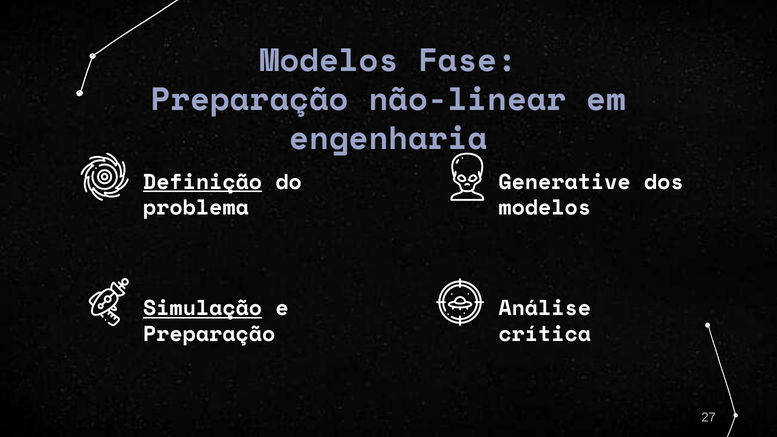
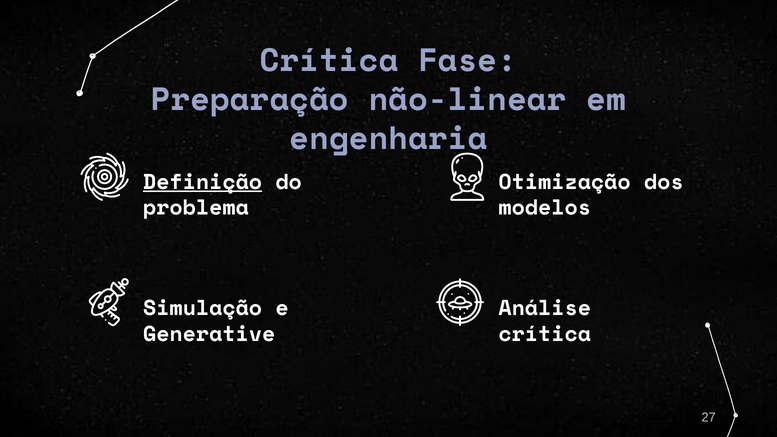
Modelos: Modelos -> Crítica (329, 61)
Generative: Generative -> Otimização (565, 182)
Simulação underline: present -> none (203, 308)
Preparação: Preparação -> Generative (209, 334)
